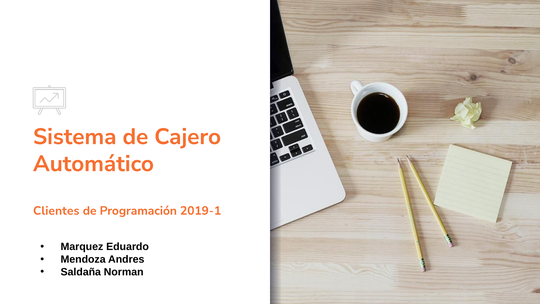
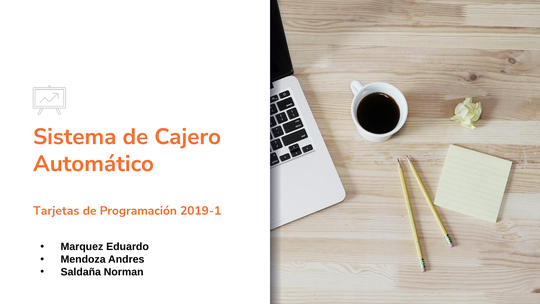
Clientes: Clientes -> Tarjetas (56, 211)
